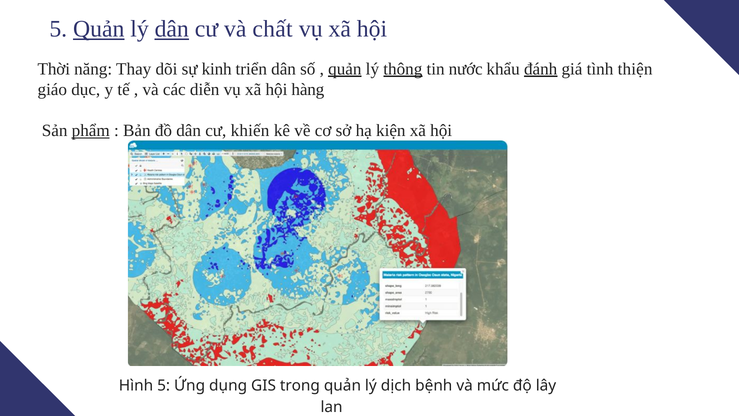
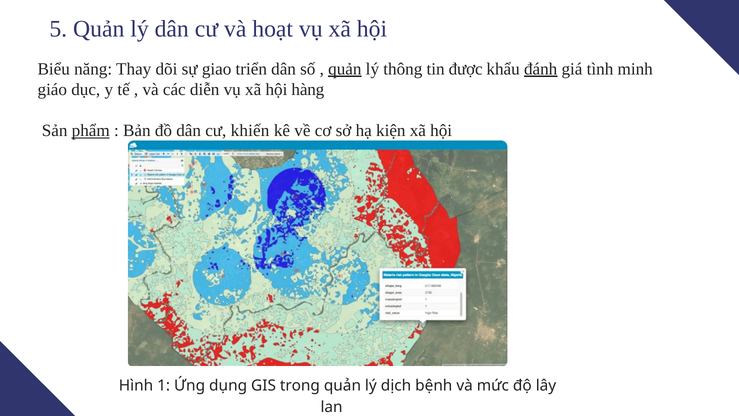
Quản underline: present -> none (99, 29)
dân underline: present -> none (172, 29)
chất: chất -> hoạt (273, 29)
Thời: Thời -> Biểu (54, 69)
kinh: kinh -> giao (217, 69)
thông underline: present -> none (403, 69)
nước: nước -> được (466, 69)
thiện: thiện -> minh (635, 69)
Hình 5: 5 -> 1 (164, 385)
